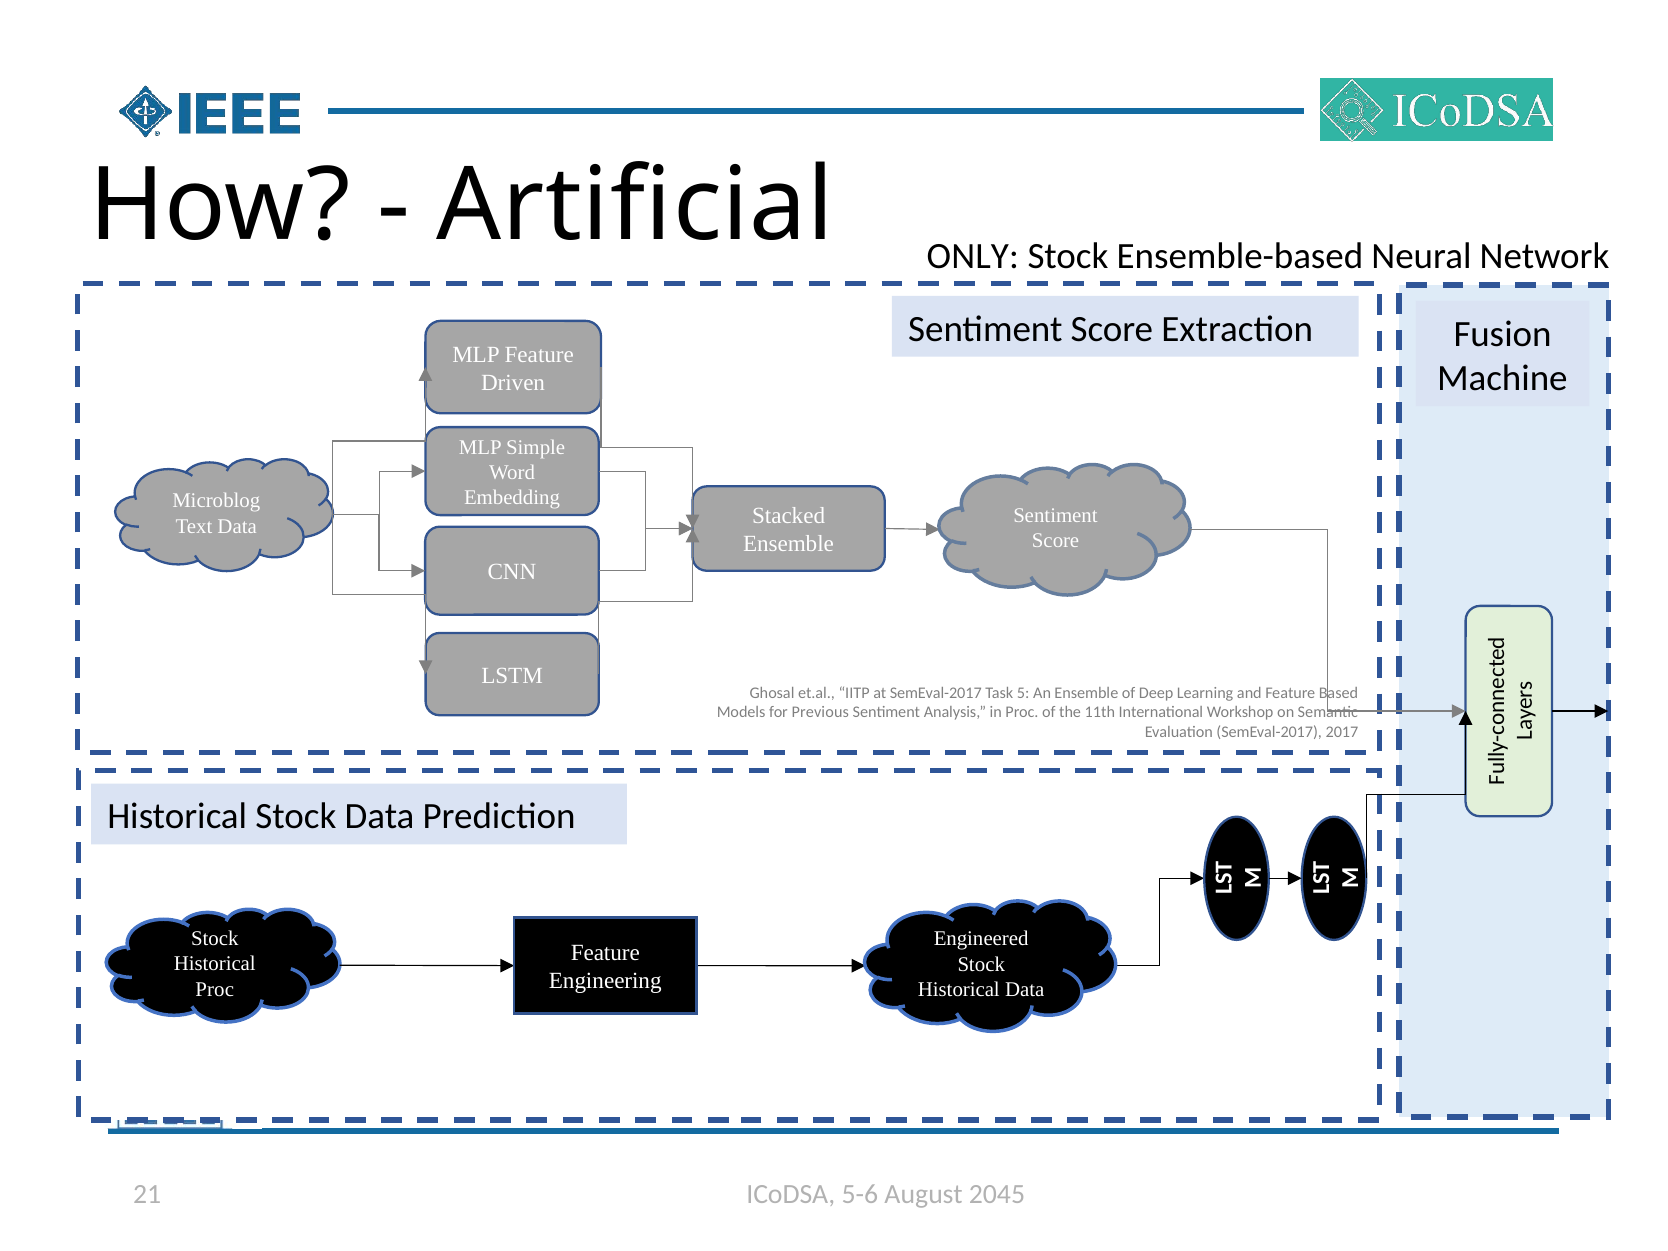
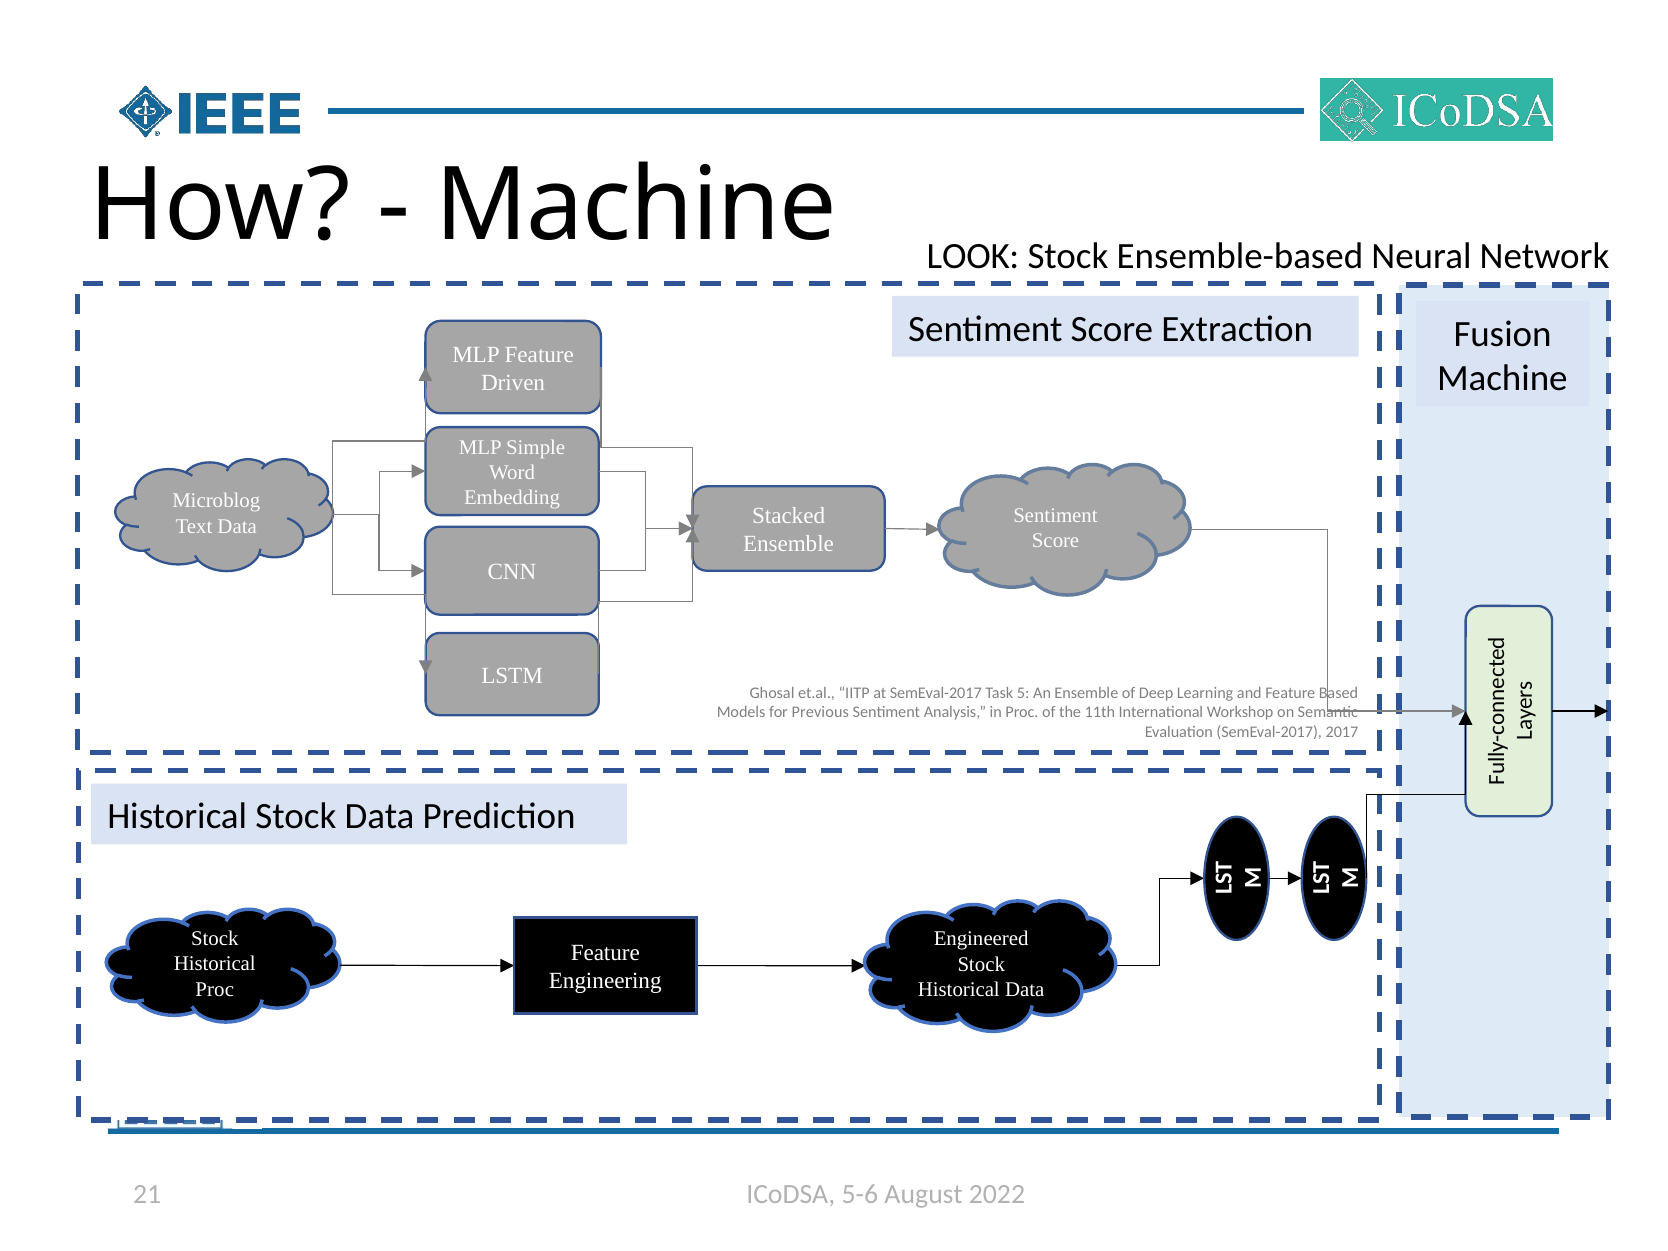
Artificial: Artificial -> Machine (636, 206)
ONLY: ONLY -> LOOK (973, 256)
2045: 2045 -> 2022 (997, 1194)
